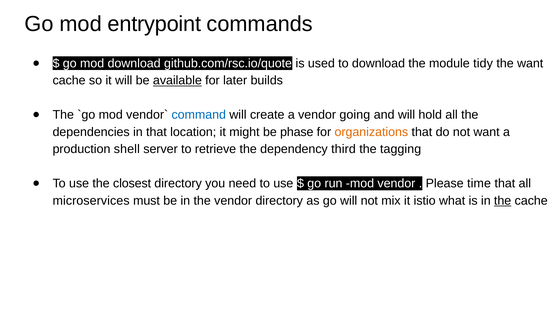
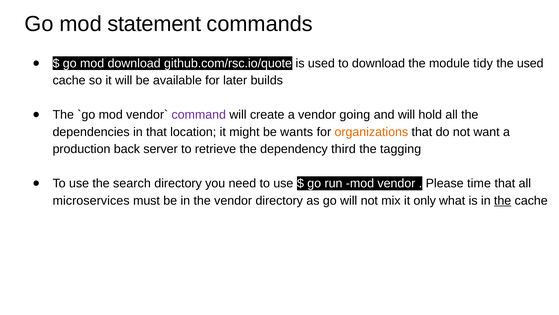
entrypoint: entrypoint -> statement (154, 24)
the want: want -> used (530, 63)
available underline: present -> none (177, 80)
command colour: blue -> purple (199, 115)
phase: phase -> wants (297, 132)
shell: shell -> back (127, 149)
closest: closest -> search (132, 183)
istio: istio -> only (425, 200)
